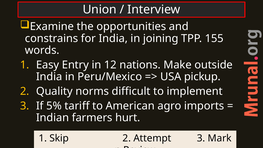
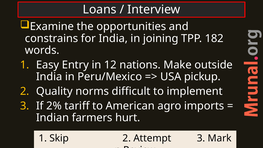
Union: Union -> Loans (100, 10)
155: 155 -> 182 (214, 38)
5%: 5% -> 2% (54, 106)
